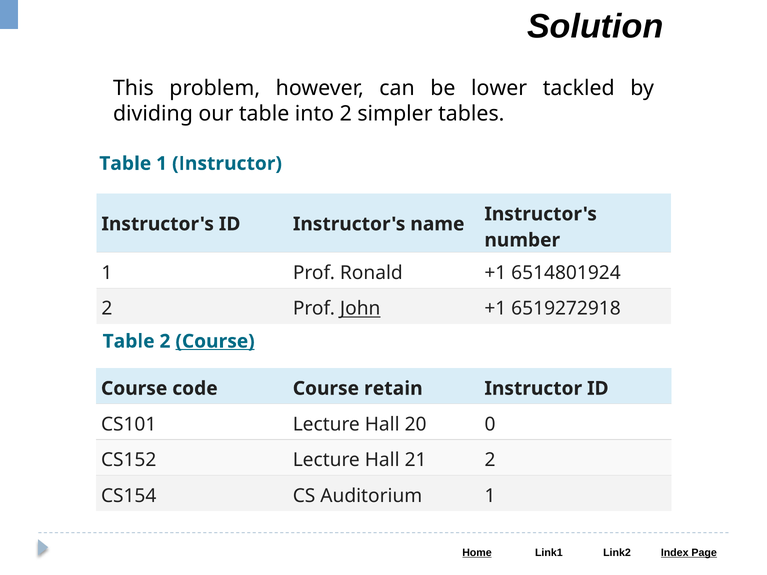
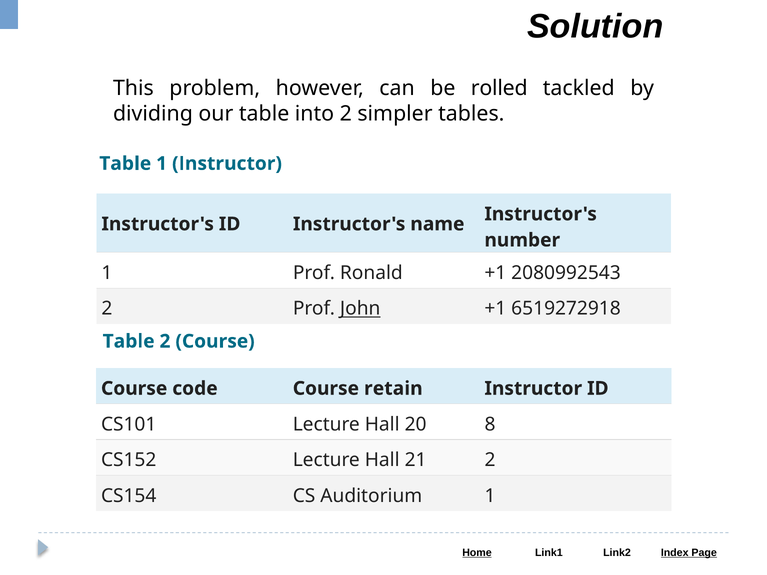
lower: lower -> rolled (499, 88)
6514801924: 6514801924 -> 2080992543 (566, 273)
Course underline: present -> none (215, 341)
0: 0 -> 8 (490, 424)
